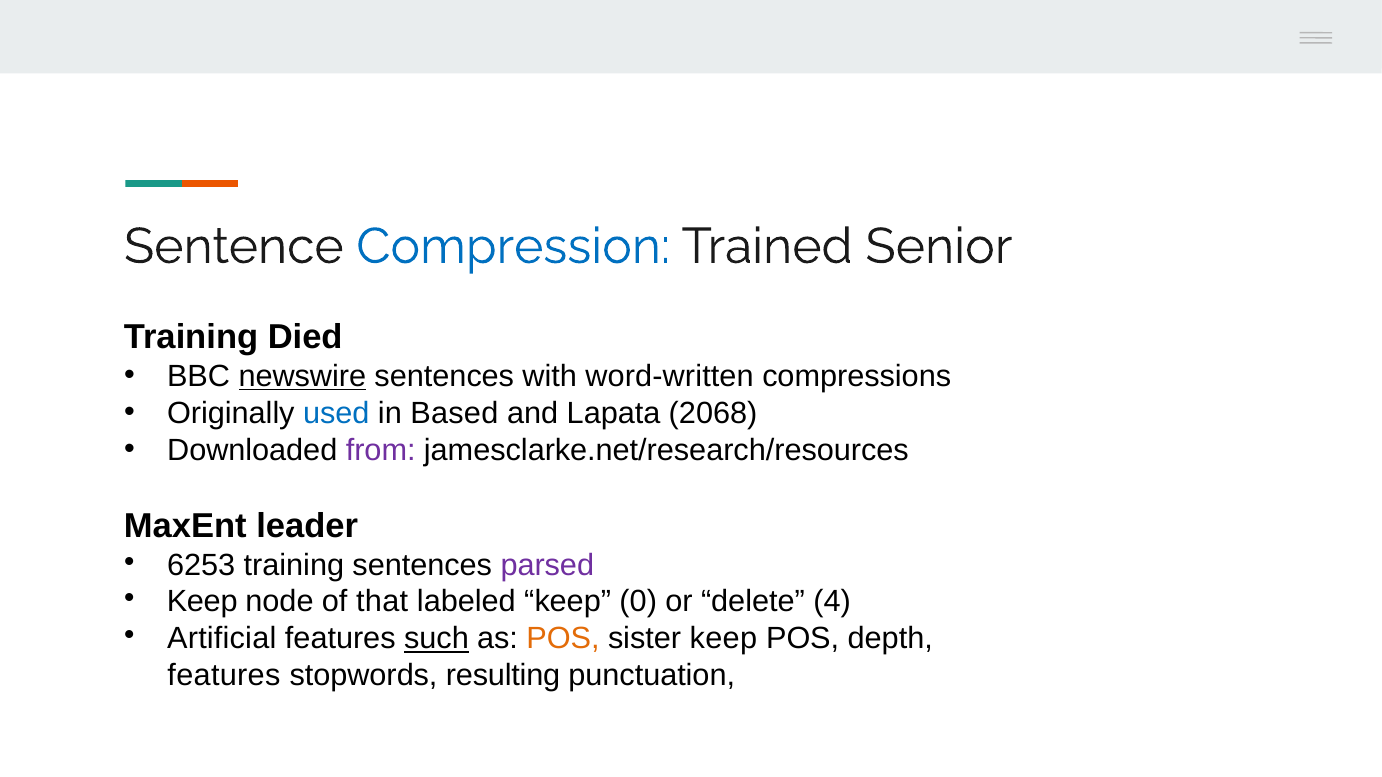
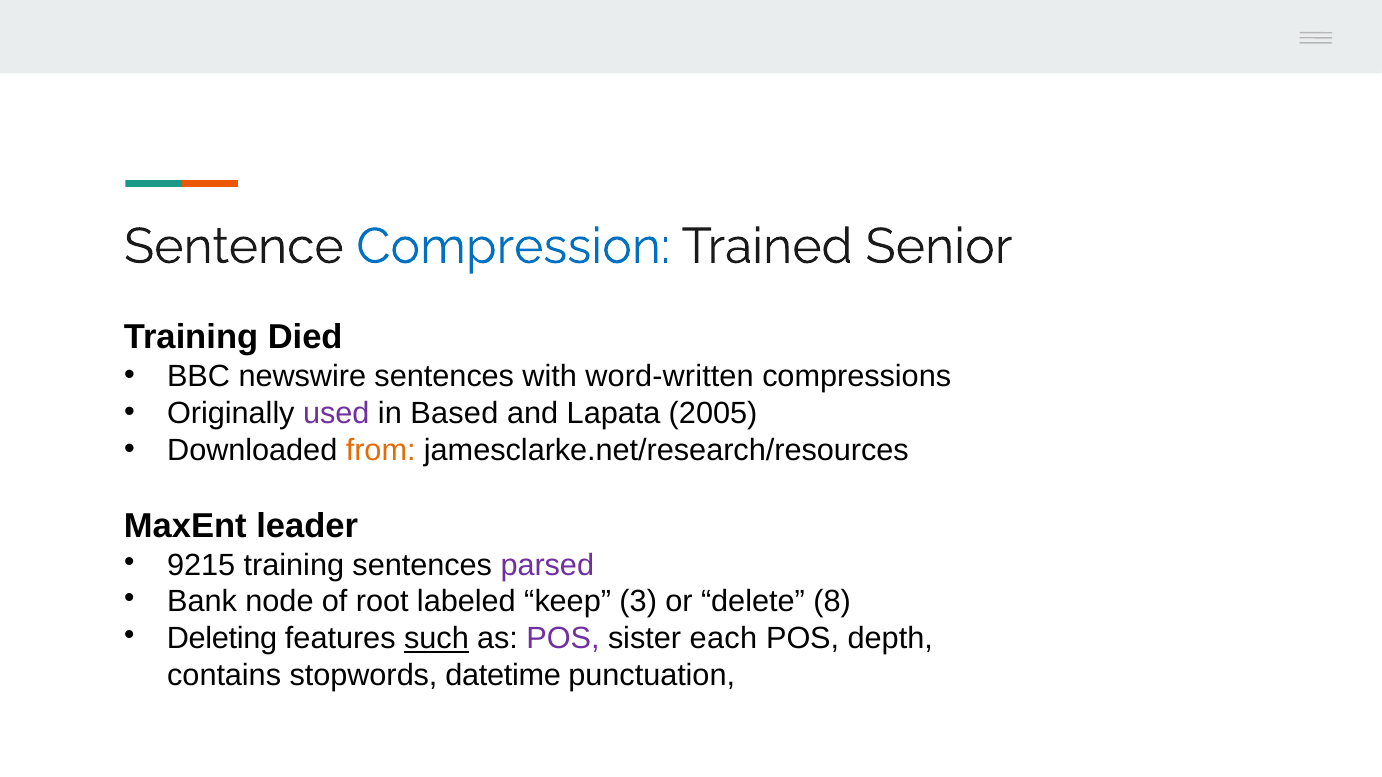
newswire underline: present -> none (302, 376)
used colour: blue -> purple (336, 413)
2068: 2068 -> 2005 (713, 413)
from colour: purple -> orange (381, 450)
6253: 6253 -> 9215 (201, 565)
Keep: Keep -> Bank (202, 602)
that: that -> root (382, 602)
0: 0 -> 3 (638, 602)
4: 4 -> 8 (832, 602)
Artificial: Artificial -> Deleting (222, 639)
POS colour: orange -> purple (563, 639)
sister keep: keep -> each (723, 639)
features: features -> contains (224, 676)
resulting: resulting -> datetime (503, 676)
